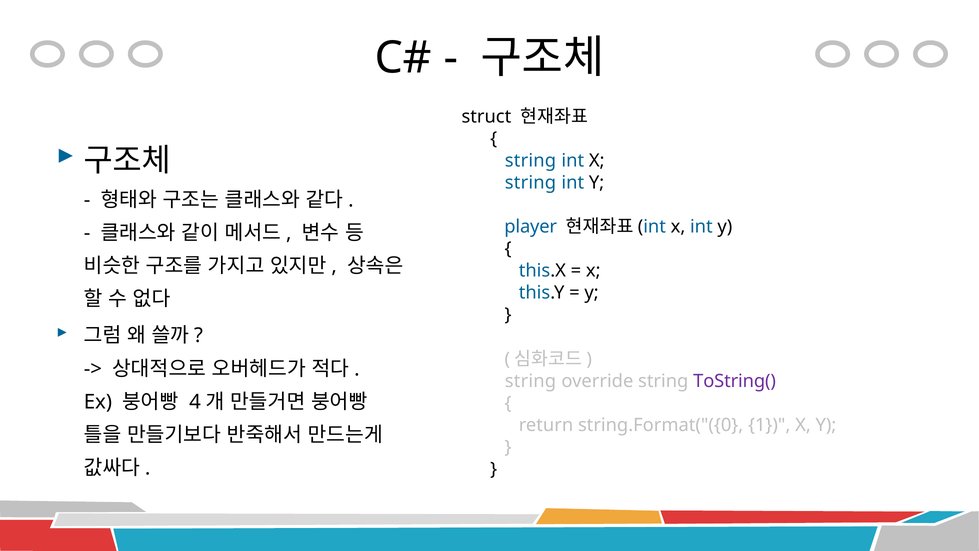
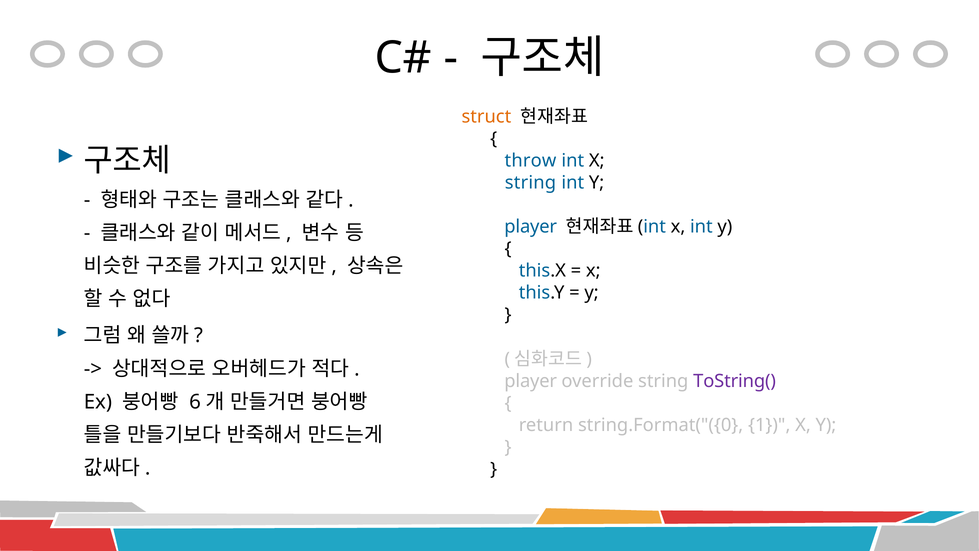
struct colour: black -> orange (486, 116)
string: string -> throw (531, 161)
string: string -> player (531, 381)
4: 4 -> 6 (195, 402)
